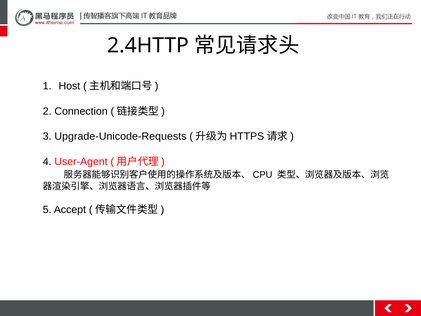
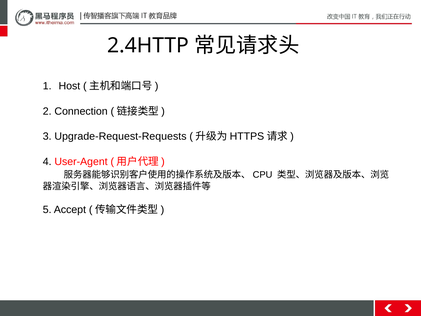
Upgrade-Unicode-Requests: Upgrade-Unicode-Requests -> Upgrade-Request-Requests (120, 136)
